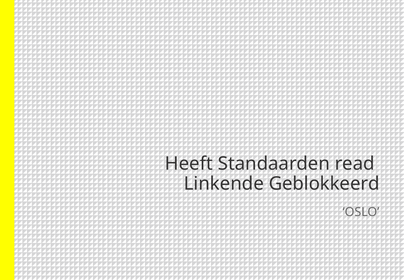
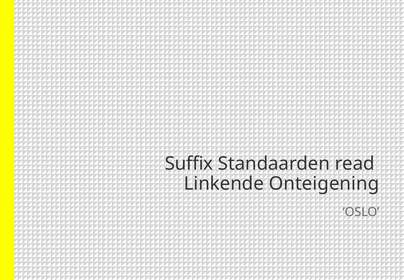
Heeft: Heeft -> Suffix (189, 163)
Geblokkeerd: Geblokkeerd -> Onteigening (324, 184)
